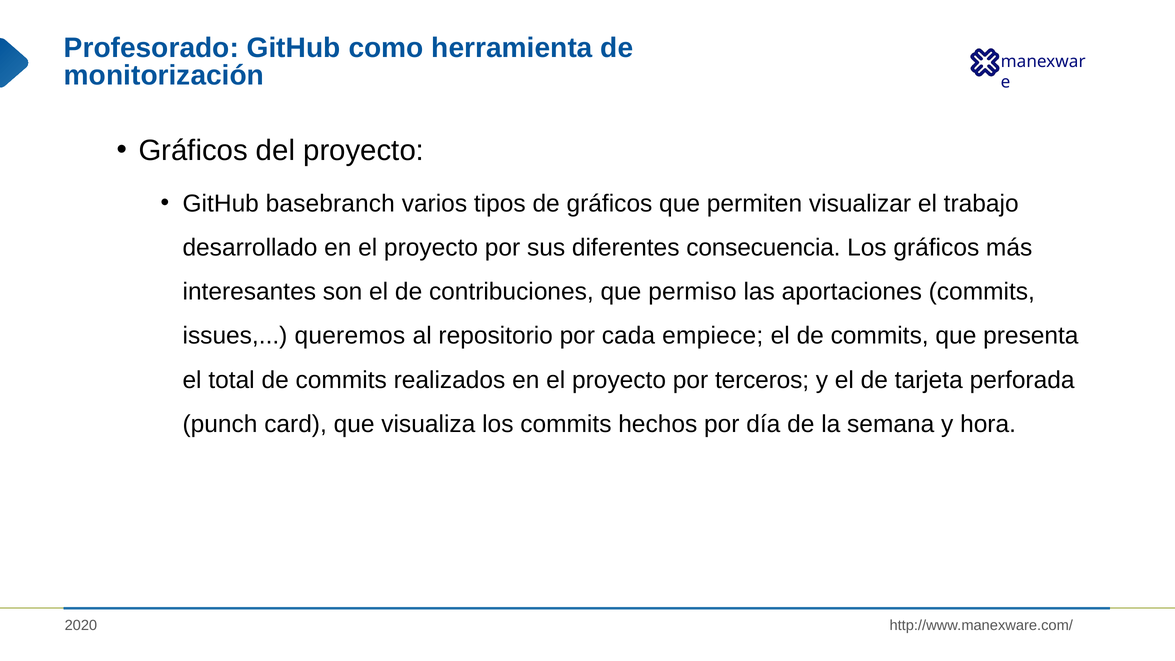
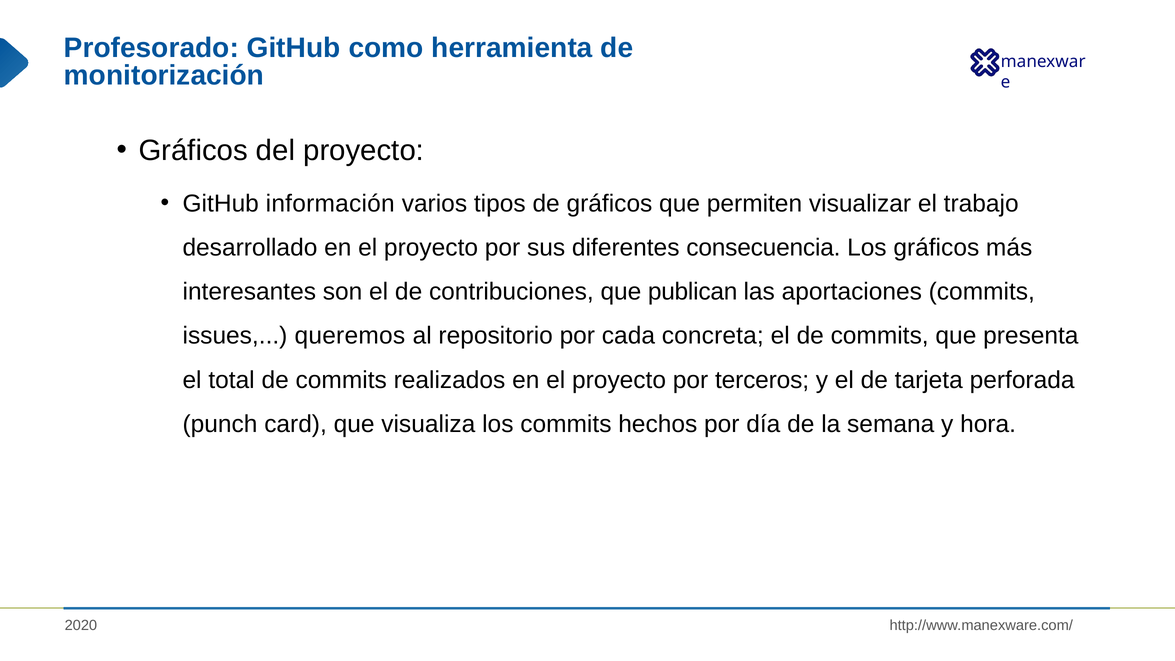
basebranch: basebranch -> información (330, 203)
permiso: permiso -> publican (693, 292)
empiece: empiece -> concreta (713, 336)
